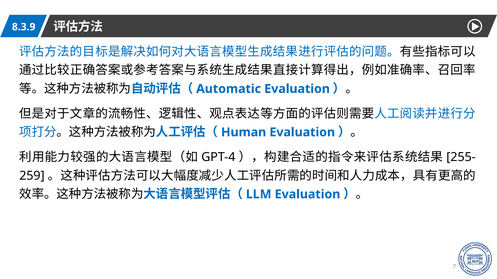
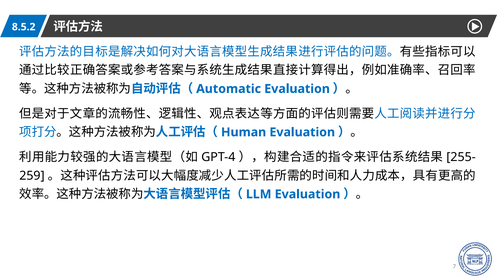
8.3.9: 8.3.9 -> 8.5.2 (24, 27)
